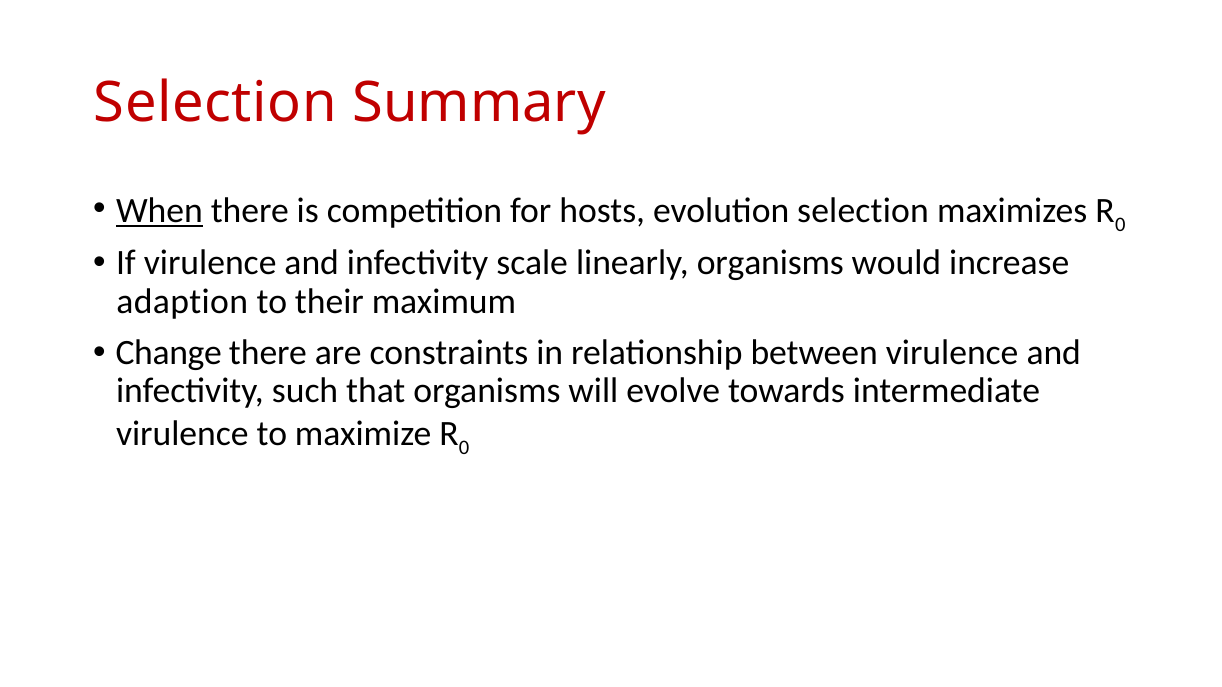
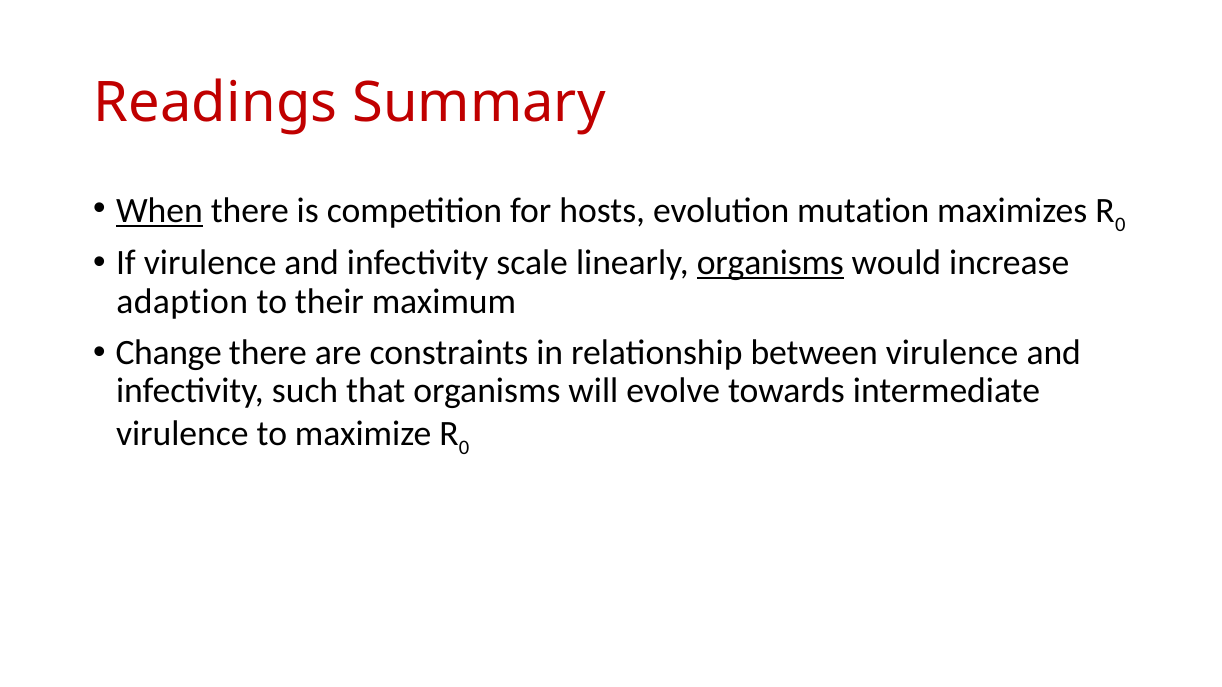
Selection: Selection -> Readings (215, 103)
evolution selection: selection -> mutation (863, 211)
organisms underline: none -> present (770, 263)
